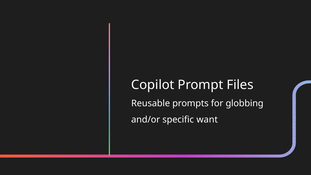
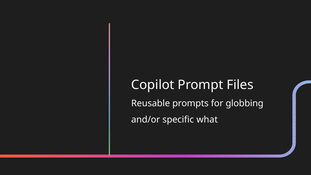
want: want -> what (207, 120)
